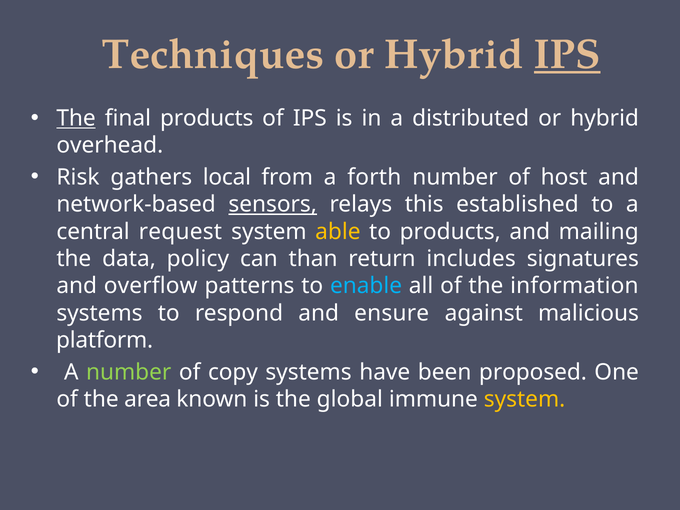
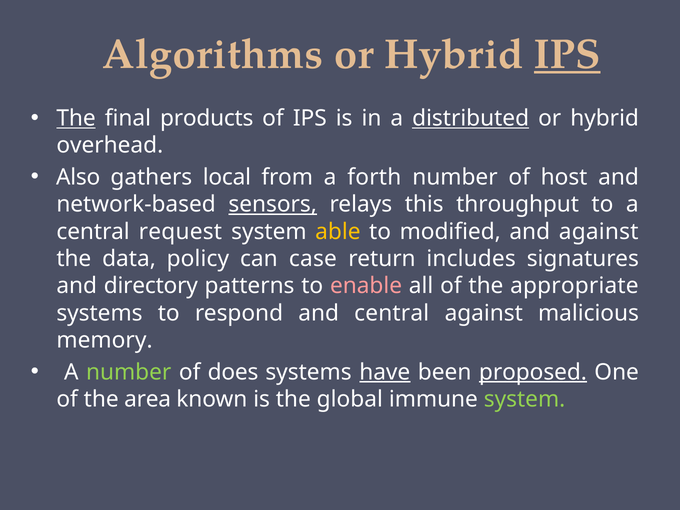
Techniques: Techniques -> Algorithms (213, 54)
distributed underline: none -> present (471, 118)
Risk: Risk -> Also (78, 177)
established: established -> throughput (518, 204)
to products: products -> modified (450, 232)
and mailing: mailing -> against (599, 232)
than: than -> case (313, 259)
overflow: overflow -> directory (151, 286)
enable colour: light blue -> pink (366, 286)
information: information -> appropriate (574, 286)
and ensure: ensure -> central (392, 313)
platform: platform -> memory (104, 340)
copy: copy -> does (233, 372)
have underline: none -> present (385, 372)
proposed underline: none -> present (533, 372)
system colour: yellow -> light green (525, 399)
